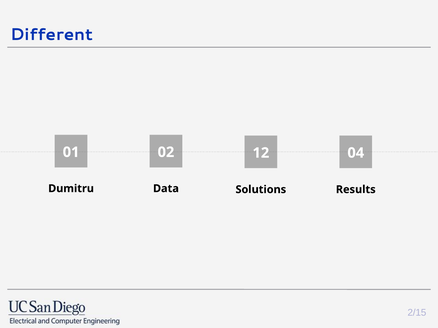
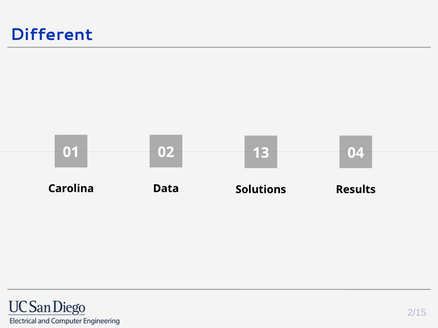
12: 12 -> 13 (261, 153)
Dumitru: Dumitru -> Carolina (71, 189)
